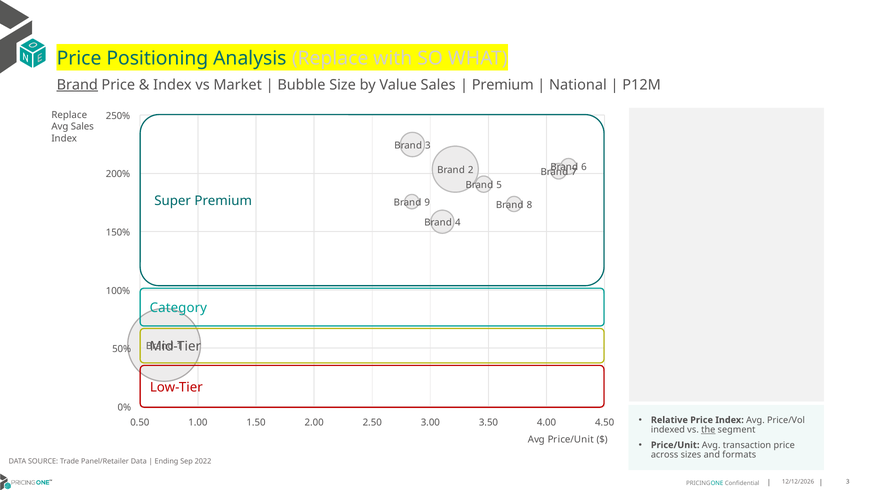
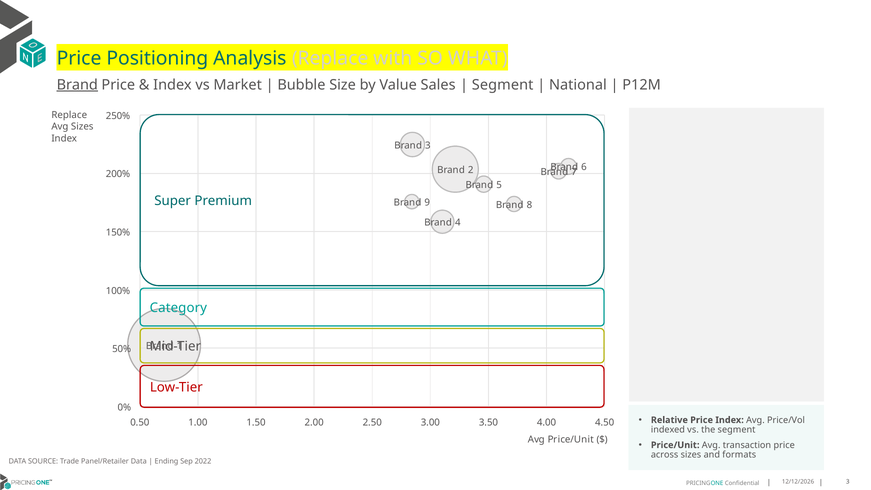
Premium: Premium -> Segment (503, 85)
Avg Sales: Sales -> Sizes (82, 127)
the underline: present -> none (708, 430)
